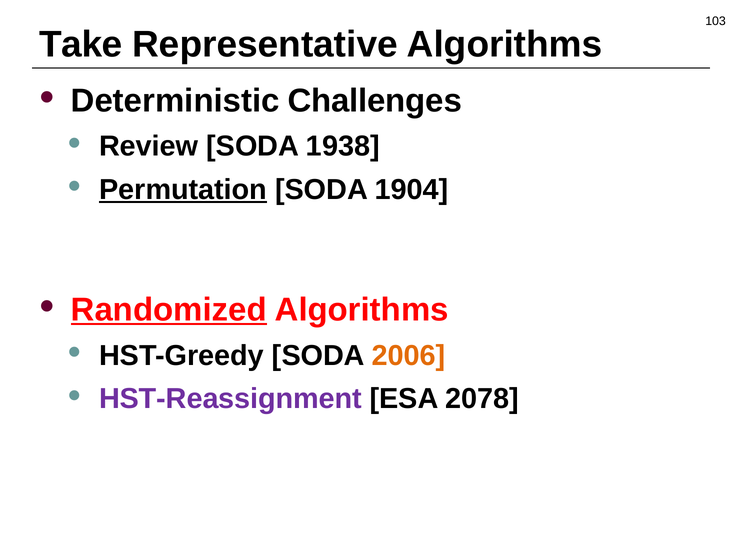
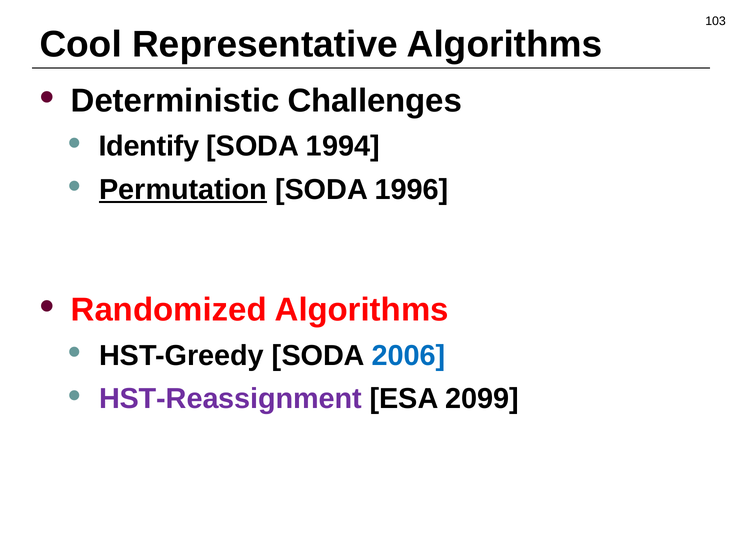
Take: Take -> Cool (81, 44)
Review: Review -> Identify (149, 146)
1938: 1938 -> 1994 (343, 146)
1904: 1904 -> 1996 (412, 189)
Randomized underline: present -> none (169, 310)
2006 colour: orange -> blue (409, 355)
2078: 2078 -> 2099 (482, 398)
